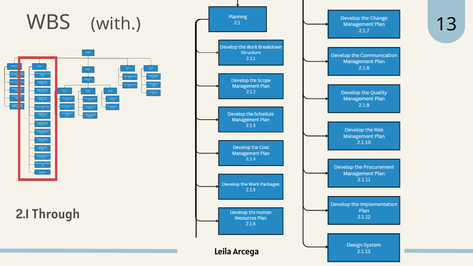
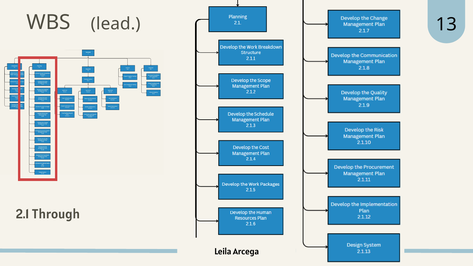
with: with -> lead (116, 24)
